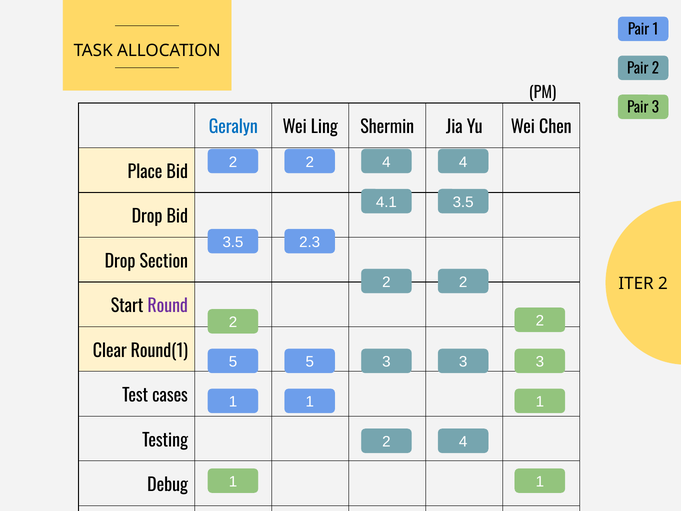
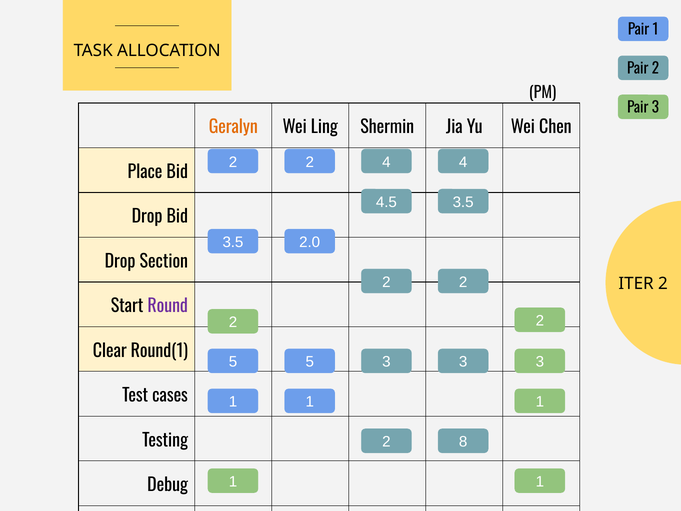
Geralyn colour: blue -> orange (233, 127)
4.1: 4.1 -> 4.5 (386, 202)
2.3: 2.3 -> 2.0 (310, 242)
2 4: 4 -> 8 (463, 442)
